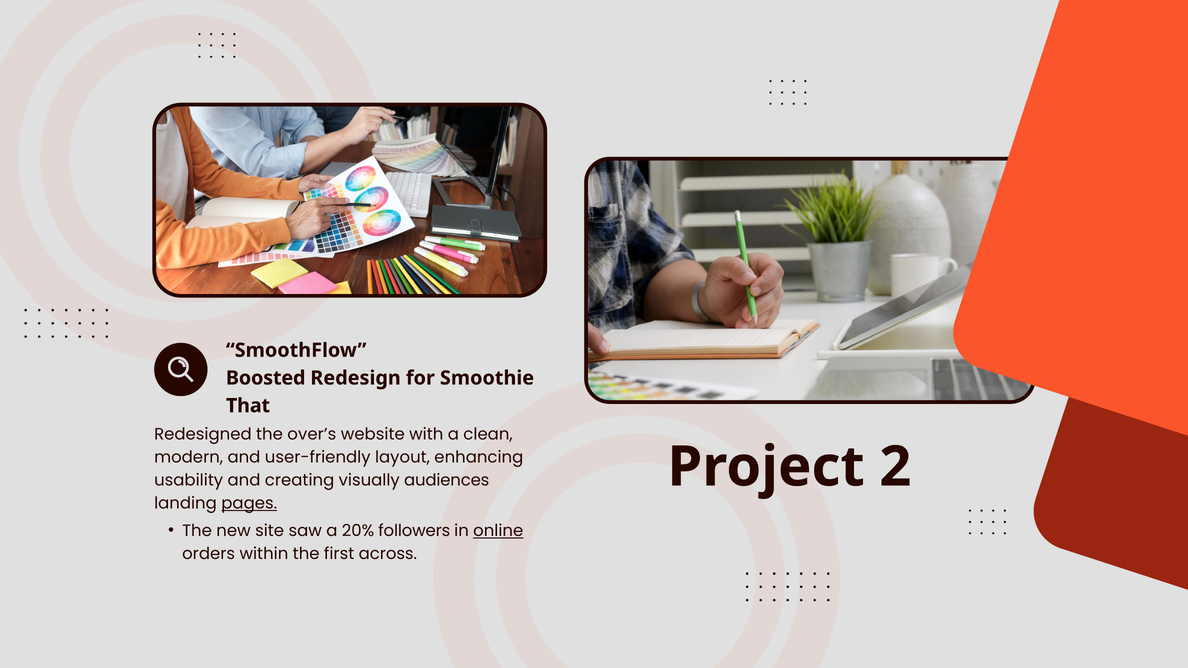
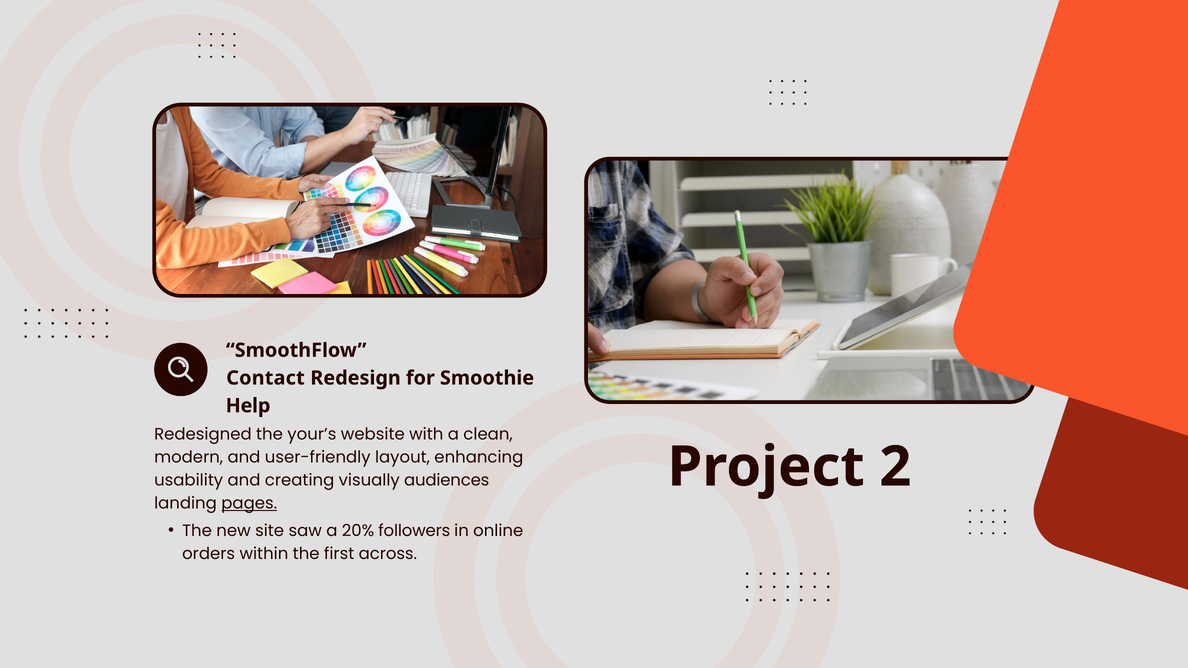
Boosted: Boosted -> Contact (265, 378)
That: That -> Help (248, 406)
over’s: over’s -> your’s (312, 434)
online underline: present -> none (498, 531)
